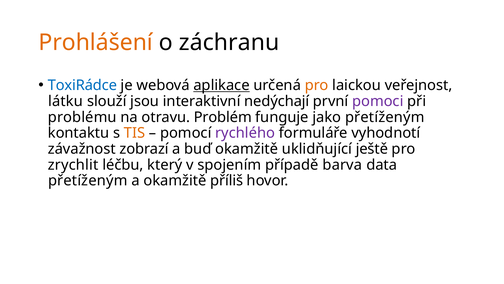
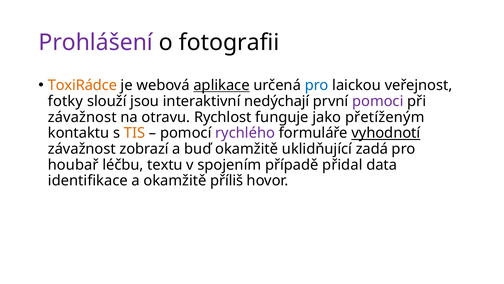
Prohlášení colour: orange -> purple (96, 42)
záchranu: záchranu -> fotografii (229, 42)
ToxiRádce colour: blue -> orange (82, 85)
pro colour: orange -> blue (317, 85)
látku: látku -> fotky (66, 101)
problému: problému -> závažnost (82, 117)
Problém: Problém -> Rychlost (223, 117)
vyhodnotí underline: none -> present (386, 133)
ještě: ještě -> zadá (372, 149)
zrychlit: zrychlit -> houbař (73, 165)
který: který -> textu (165, 165)
barva: barva -> přidal (342, 165)
přetíženým: přetíženým -> identifikace (88, 180)
